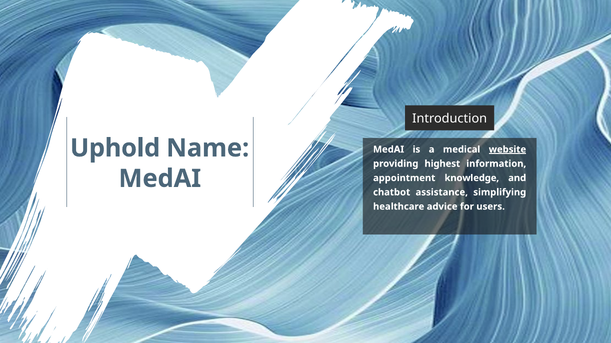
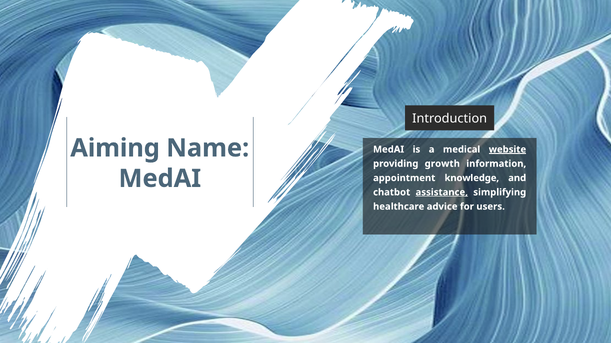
Uphold: Uphold -> Aiming (115, 148)
highest: highest -> growth (442, 164)
assistance underline: none -> present (442, 193)
